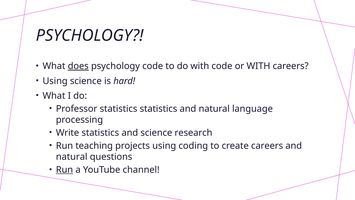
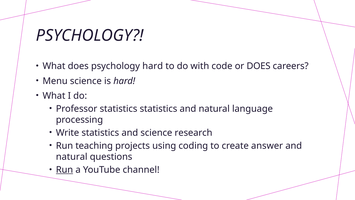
does underline: present -> none (78, 66)
psychology code: code -> hard (153, 66)
or WITH: WITH -> DOES (259, 66)
Using: Using -> Menu (55, 81)
create careers: careers -> answer (267, 146)
